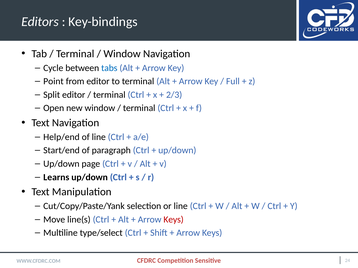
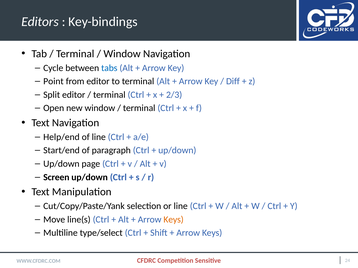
Full: Full -> Diff (233, 81)
Learns: Learns -> Screen (56, 178)
Keys colour: red -> orange (174, 220)
